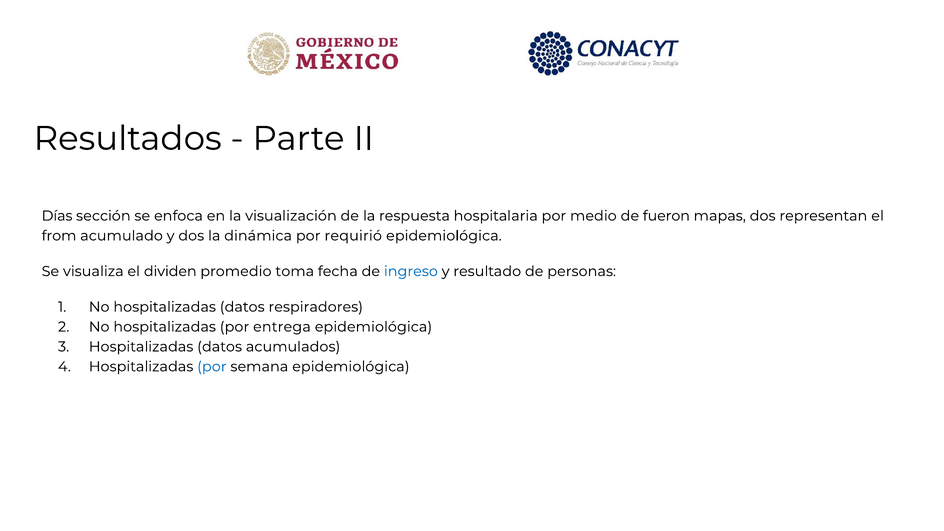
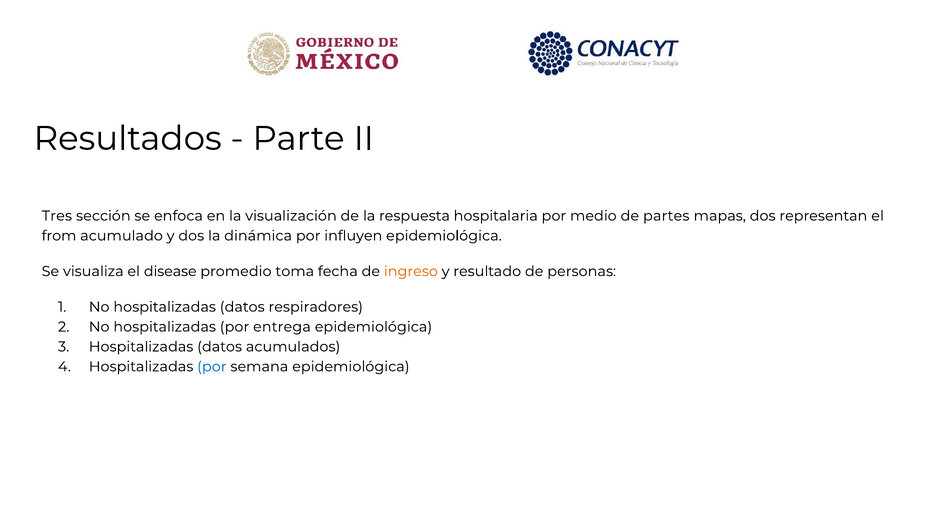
Días: Días -> Tres (57, 216)
fueron: fueron -> partes (666, 216)
requirió: requirió -> influyen (353, 236)
dividen: dividen -> disease (170, 271)
ingreso colour: blue -> orange (411, 271)
